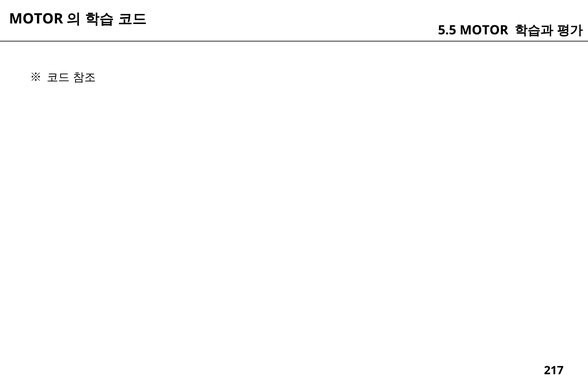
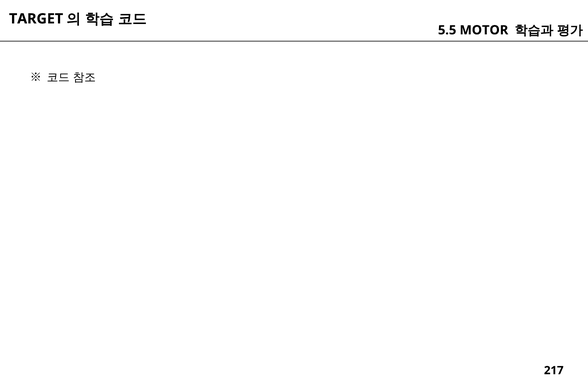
MOTOR: MOTOR -> TARGET (36, 19)
